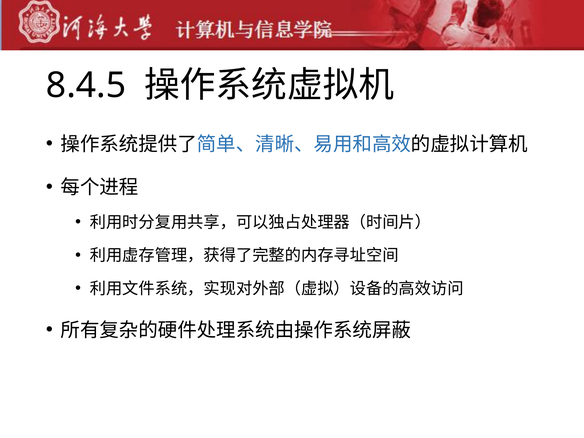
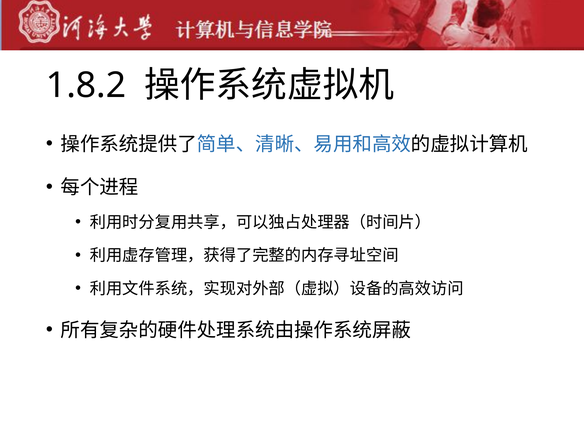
8.4.5: 8.4.5 -> 1.8.2 (86, 86)
